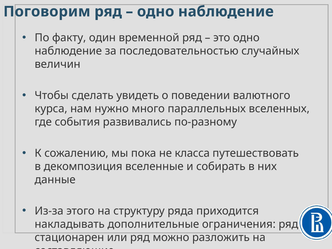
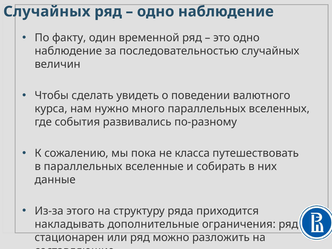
Поговорим: Поговорим -> Случайных (47, 12)
в декомпозиция: декомпозиция -> параллельных (83, 167)
